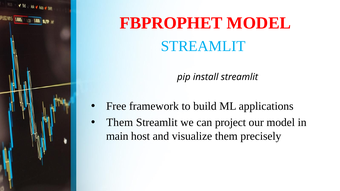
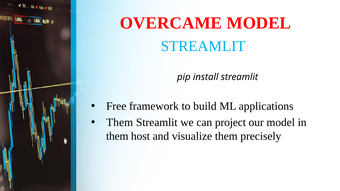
FBPROPHET: FBPROPHET -> OVERCAME (171, 23)
main: main -> them (117, 136)
